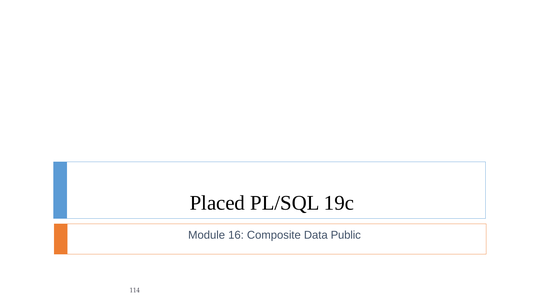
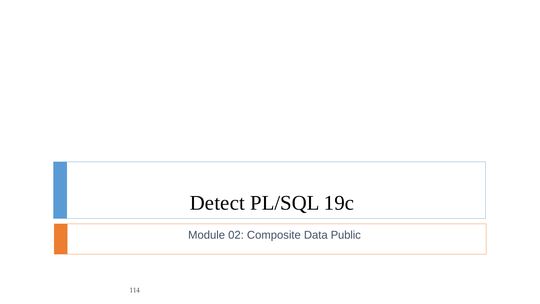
Placed: Placed -> Detect (217, 203)
16: 16 -> 02 (236, 235)
